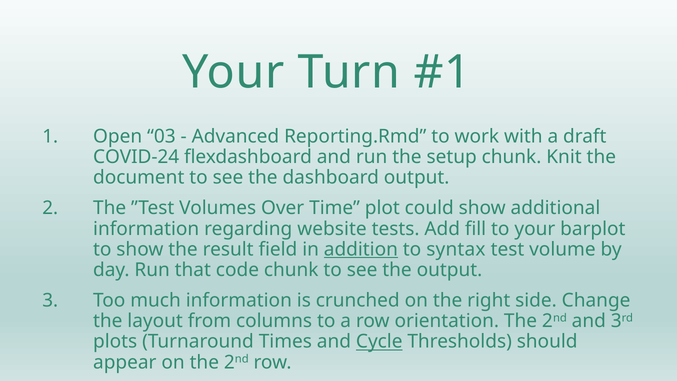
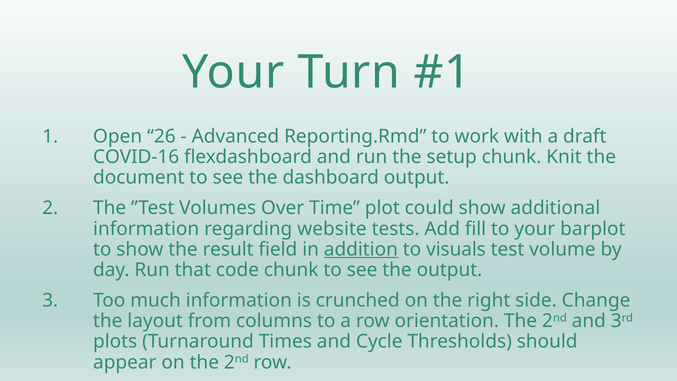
03: 03 -> 26 (161, 136)
COVID-24: COVID-24 -> COVID-16 (136, 157)
syntax: syntax -> visuals (456, 249)
Cycle underline: present -> none (379, 341)
